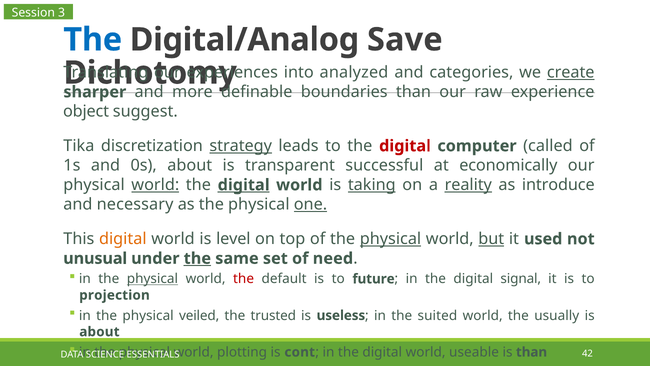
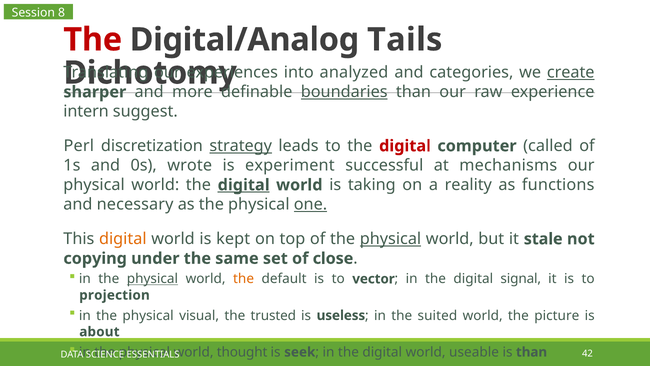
3: 3 -> 8 (62, 13)
The colour: blue -> red (93, 40)
Save: Save -> Tails (405, 40)
boundaries underline: none -> present (344, 92)
object: object -> intern (86, 111)
Tika: Tika -> Perl (79, 146)
0s about: about -> wrote (190, 165)
transparent: transparent -> experiment (290, 165)
economically: economically -> mechanisms (508, 165)
world underline: present -> none (155, 185)
taking underline: present -> none (372, 185)
reality underline: present -> none (468, 185)
introduce: introduce -> functions (558, 185)
level: level -> kept (233, 239)
but underline: present -> none (491, 239)
used: used -> stale (543, 239)
unusual: unusual -> copying (95, 258)
the underline: present -> none (197, 258)
need: need -> close (333, 258)
the colour: red -> orange (244, 279)
future: future -> vector (374, 279)
veiled: veiled -> visual (199, 315)
usually: usually -> picture (557, 315)
plotting: plotting -> thought (242, 352)
cont: cont -> seek (300, 352)
